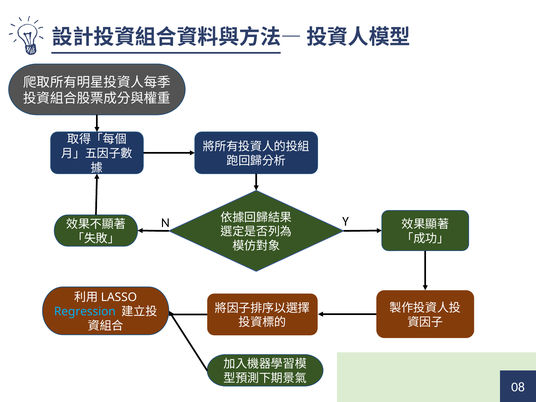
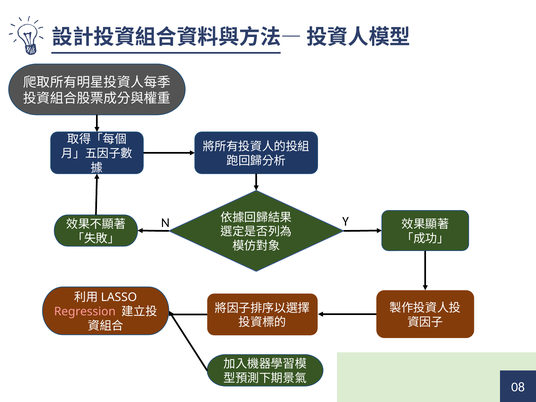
Regression colour: light blue -> pink (85, 312)
